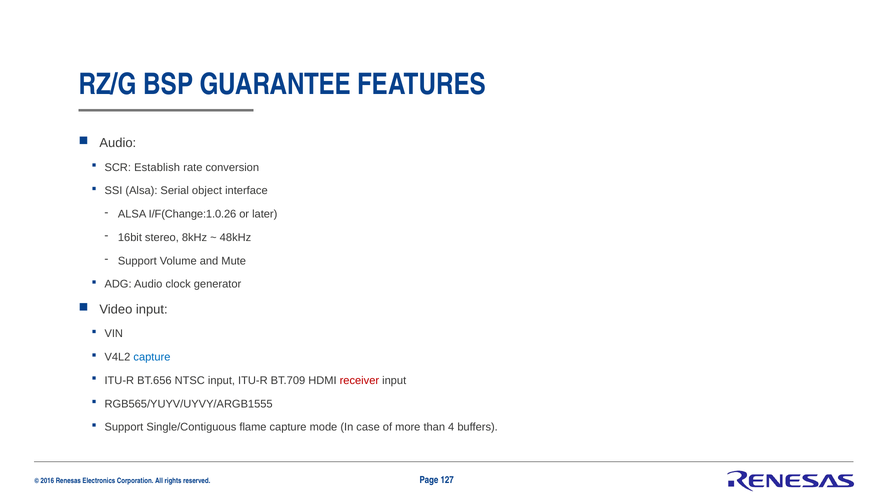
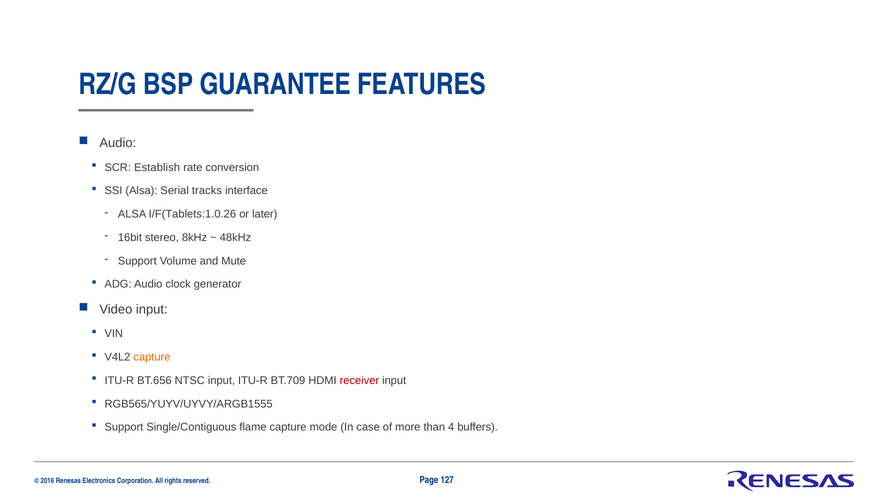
object: object -> tracks (207, 191)
I/F(Change:1.0.26: I/F(Change:1.0.26 -> I/F(Tablets:1.0.26 (192, 214)
capture colour: blue -> orange (152, 357)
